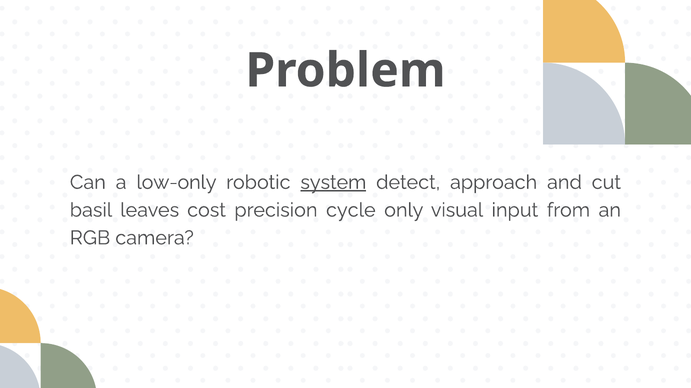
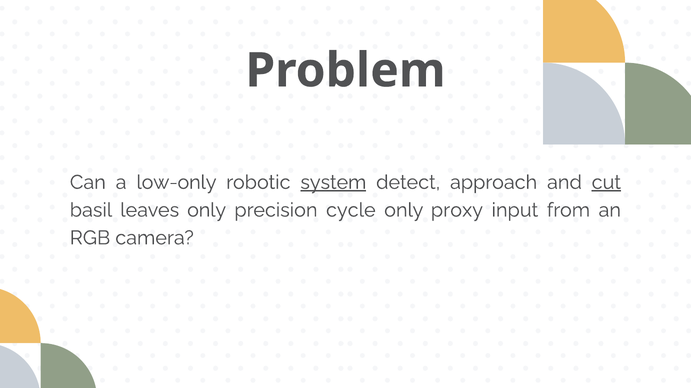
cut underline: none -> present (606, 183)
leaves cost: cost -> only (207, 210)
visual: visual -> proxy (457, 210)
